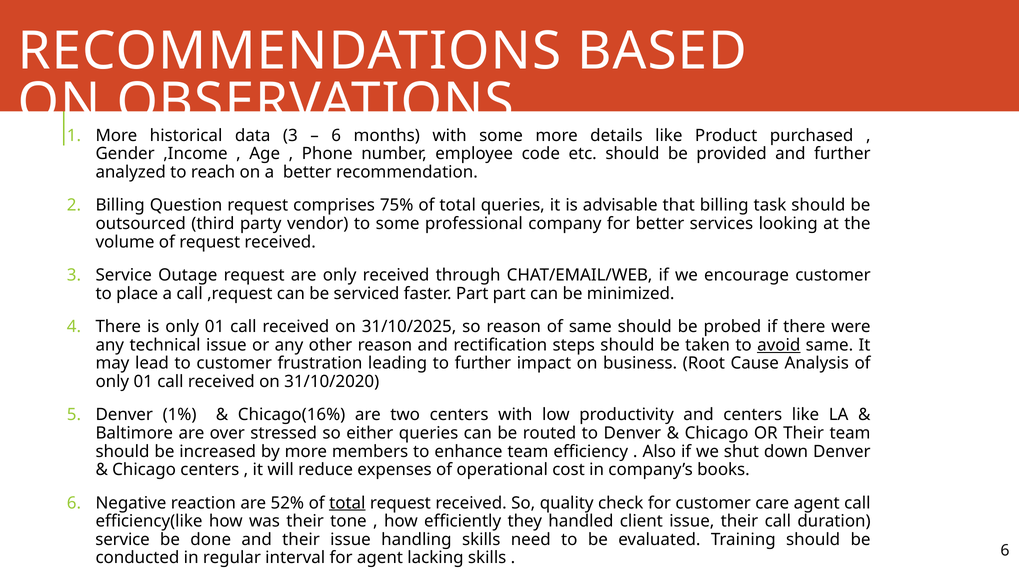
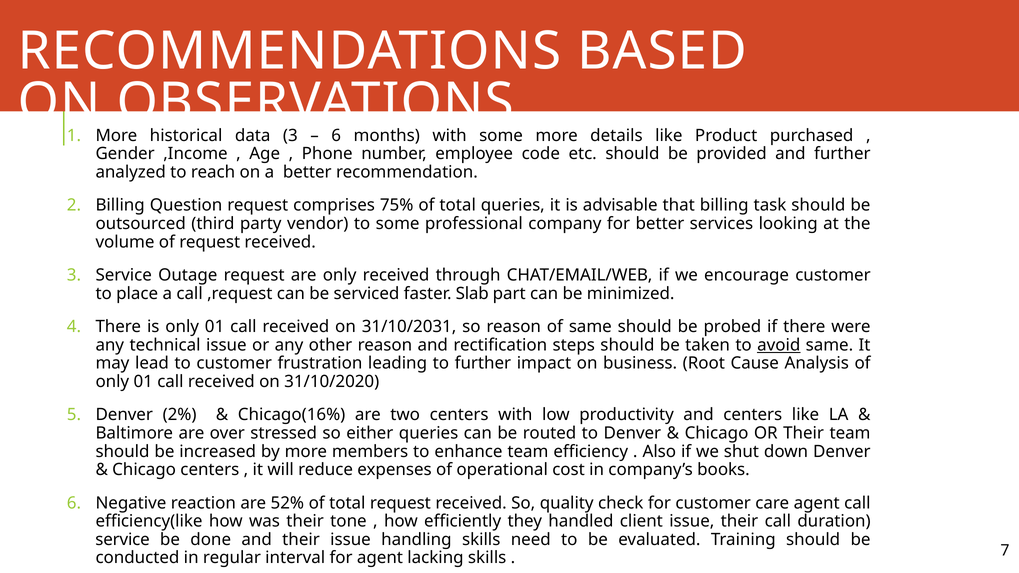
faster Part: Part -> Slab (472, 294)
31/10/2025: 31/10/2025 -> 31/10/2031 (409, 327)
1%: 1% -> 2% (180, 415)
total underline: present -> none (347, 503)
6: 6 -> 7 (1005, 551)
